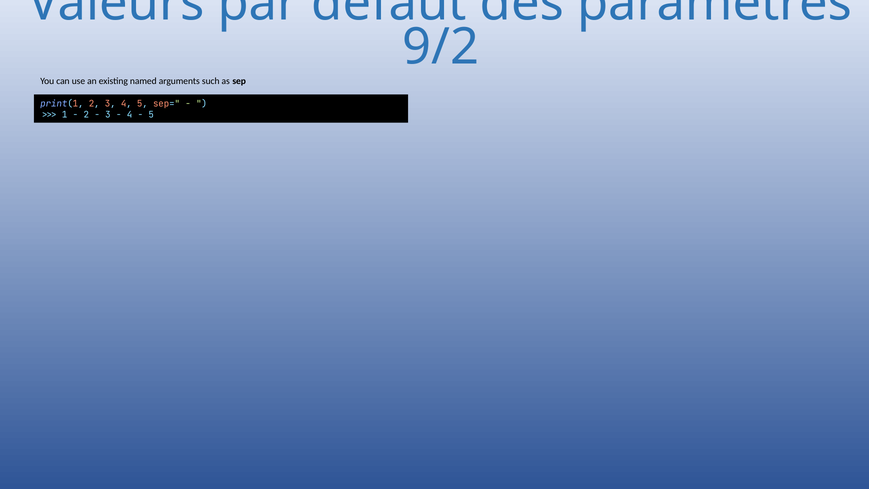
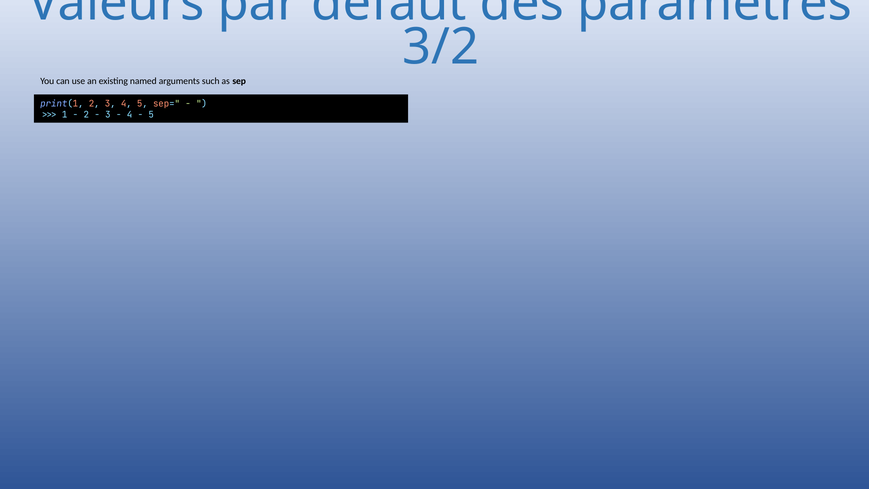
9/2: 9/2 -> 3/2 (441, 47)
